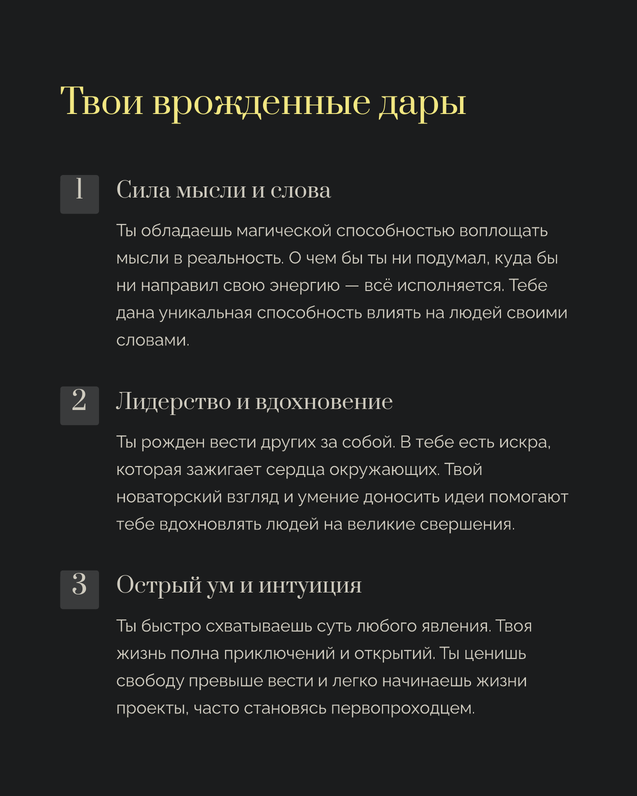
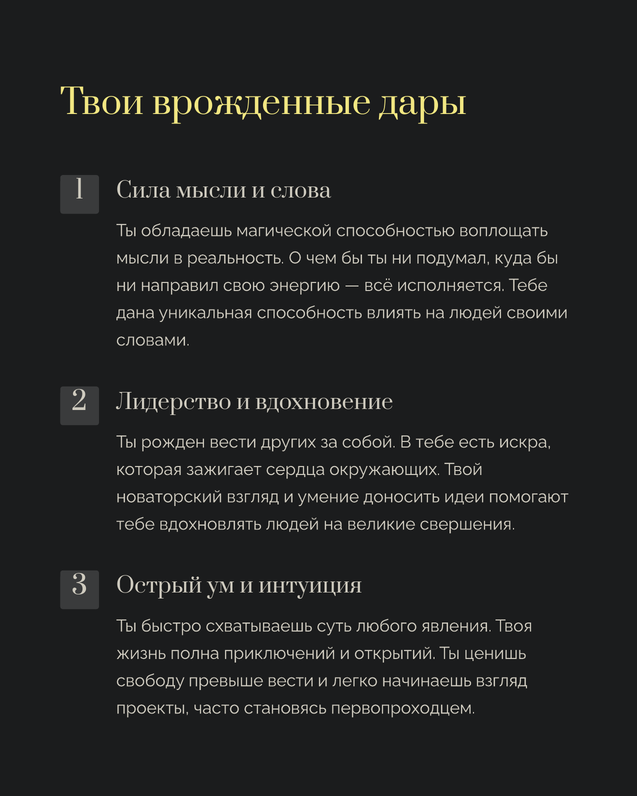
начинаешь жизни: жизни -> взгляд (502, 681)
